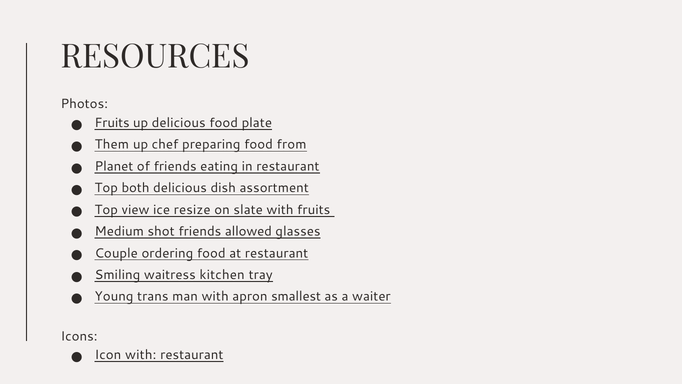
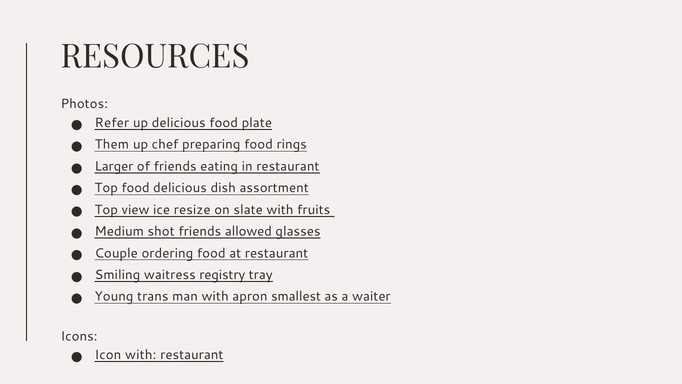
Fruits: Fruits -> Refer (112, 123)
from: from -> rings (292, 144)
Planet: Planet -> Larger (114, 166)
Top both: both -> food (136, 188)
kitchen: kitchen -> registry (222, 275)
